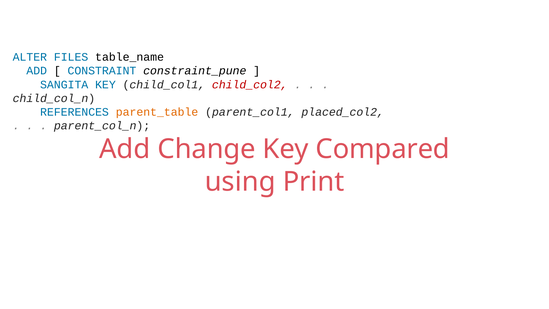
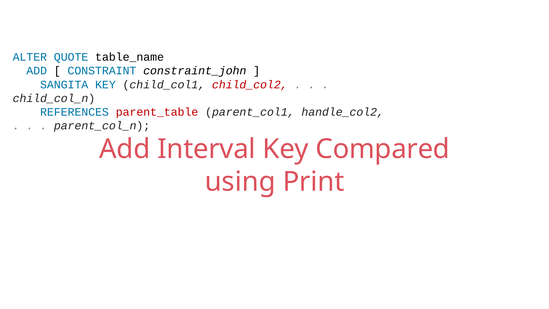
FILES: FILES -> QUOTE (71, 57)
constraint_pune: constraint_pune -> constraint_john (195, 71)
parent_table colour: orange -> red (157, 112)
placed_col2: placed_col2 -> handle_col2 (343, 112)
Change: Change -> Interval (207, 149)
